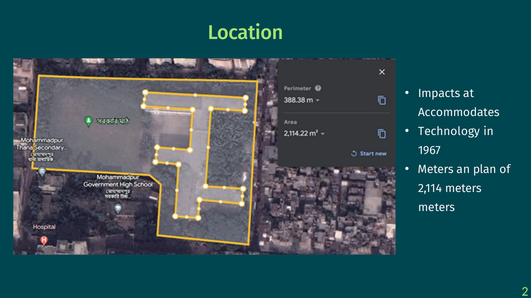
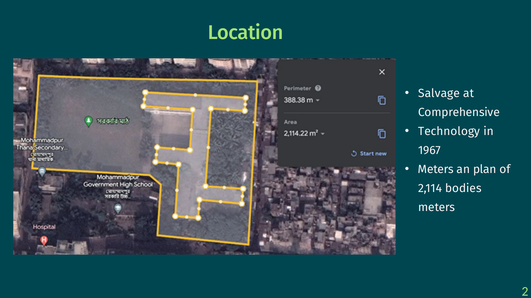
Impacts: Impacts -> Salvage (439, 94)
Accommodates: Accommodates -> Comprehensive (459, 113)
2,114 meters: meters -> bodies (463, 189)
